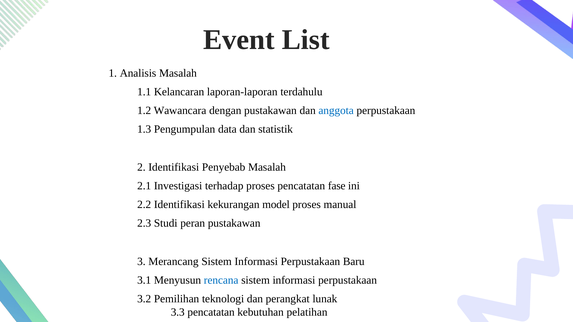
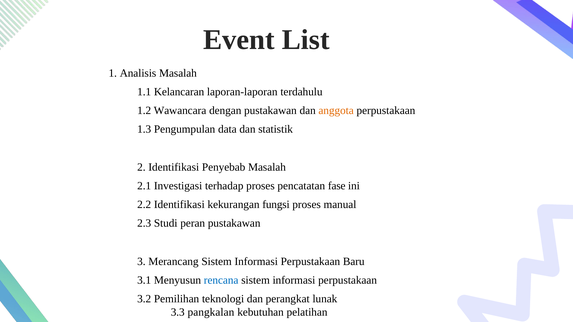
anggota colour: blue -> orange (336, 111)
model: model -> fungsi (276, 205)
3.3 pencatatan: pencatatan -> pangkalan (211, 312)
